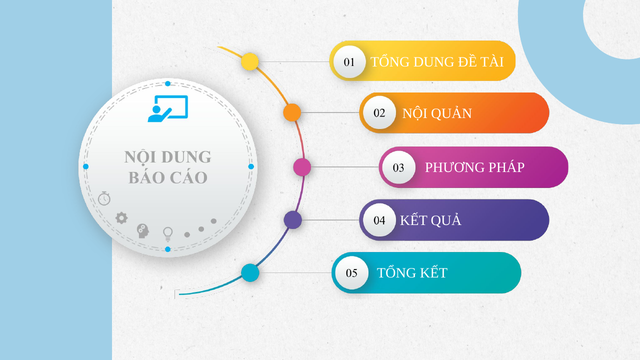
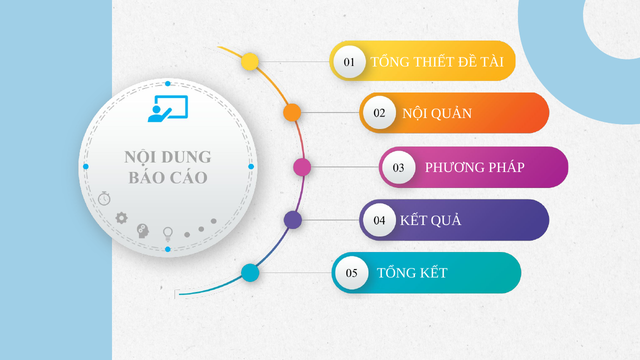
DUNG: DUNG -> THIẾT (434, 62)
